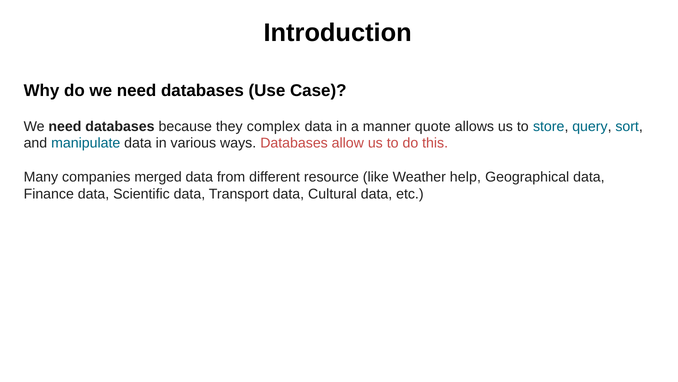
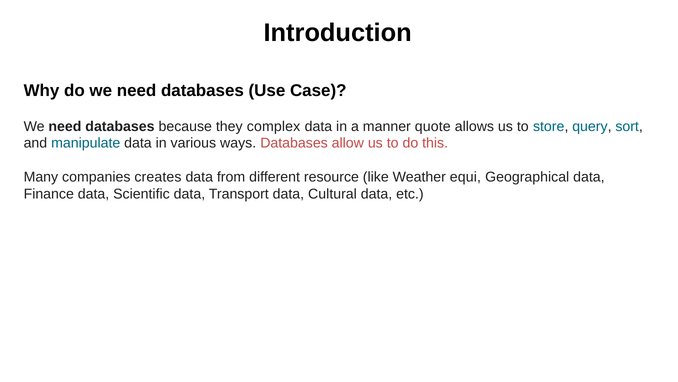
merged: merged -> creates (158, 177)
help: help -> equi (465, 177)
